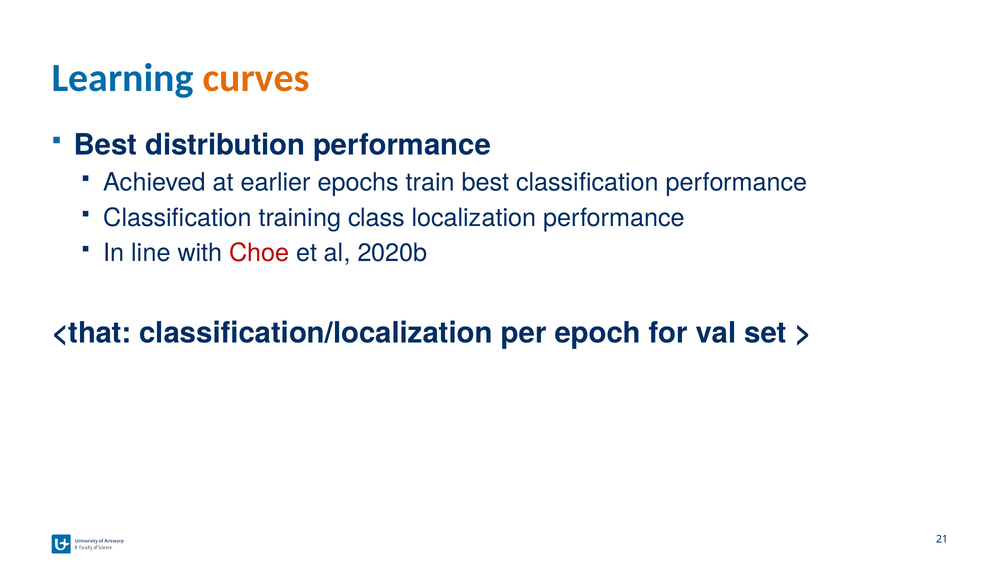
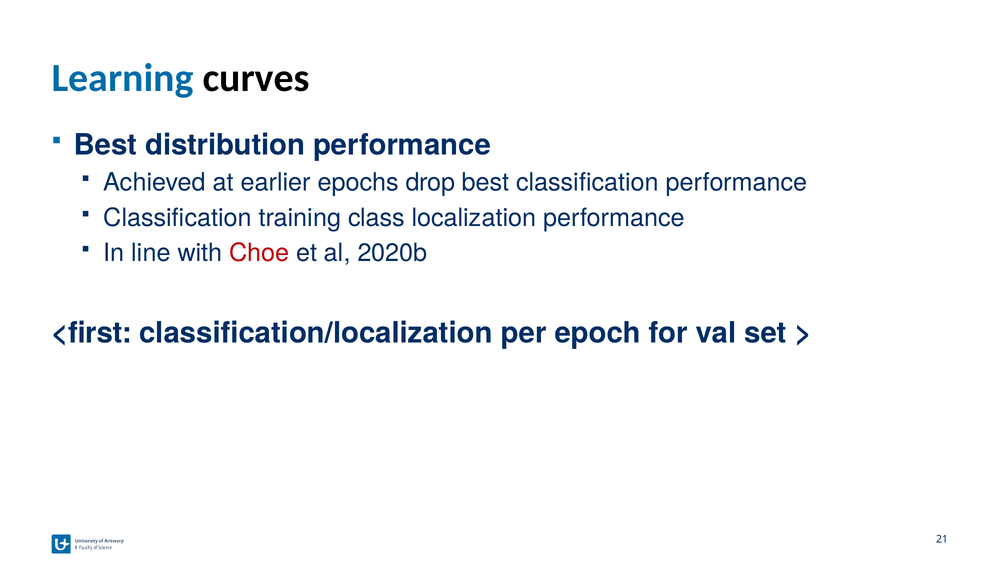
curves colour: orange -> black (256, 78)
train: train -> drop (430, 182)
<that: <that -> <first (91, 333)
